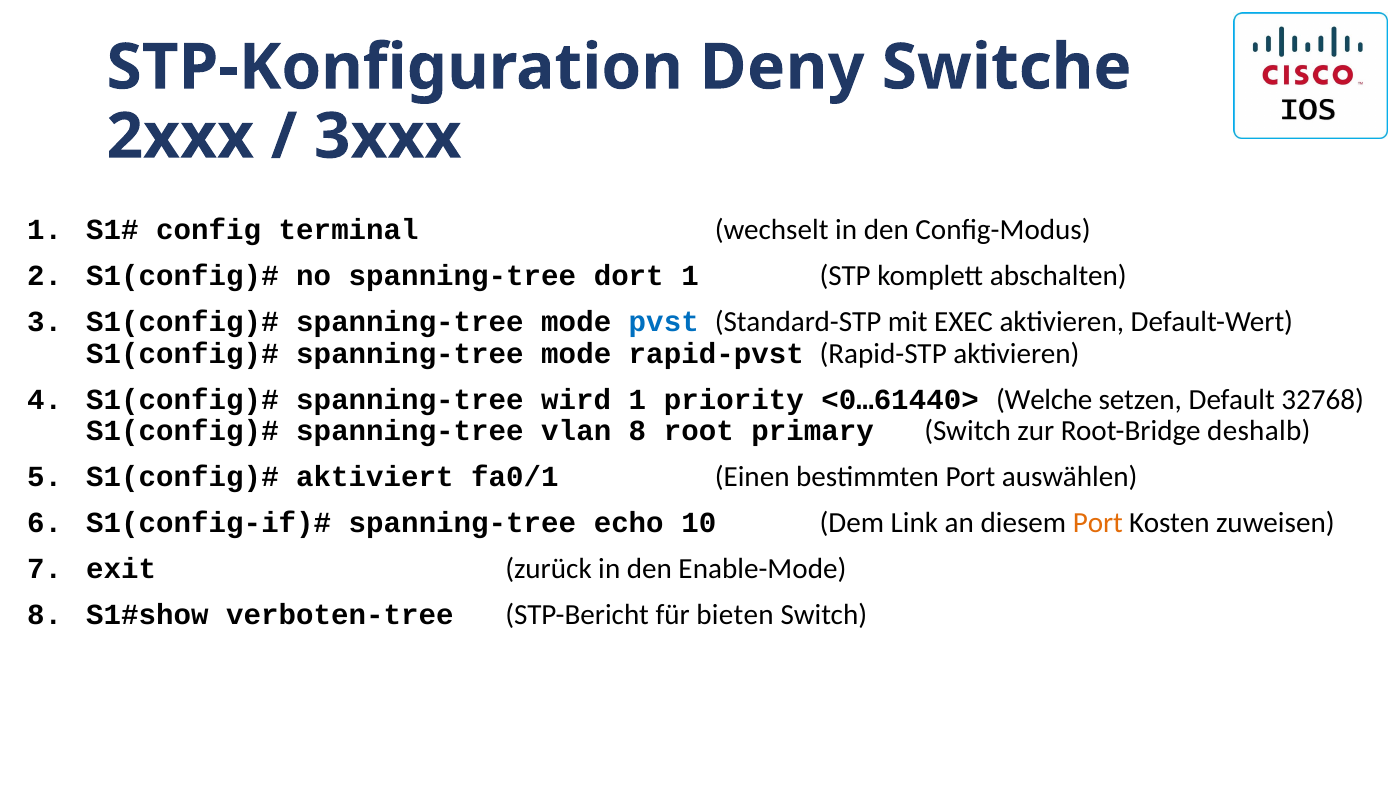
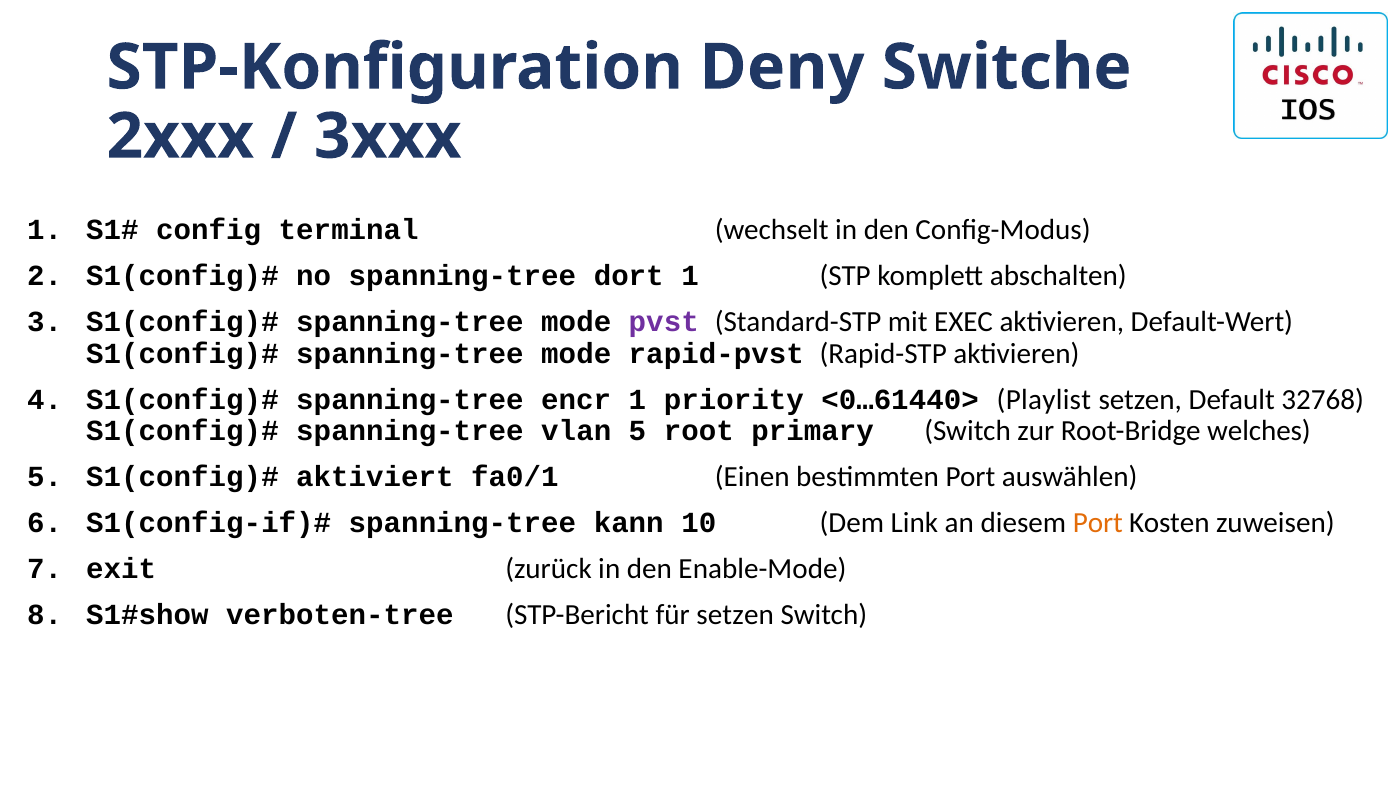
pvst colour: blue -> purple (664, 322)
wird: wird -> encr (576, 399)
Welche: Welche -> Playlist (1044, 399)
vlan 8: 8 -> 5 (637, 431)
deshalb: deshalb -> welches (1259, 431)
echo: echo -> kann (629, 523)
für bieten: bieten -> setzen (735, 615)
